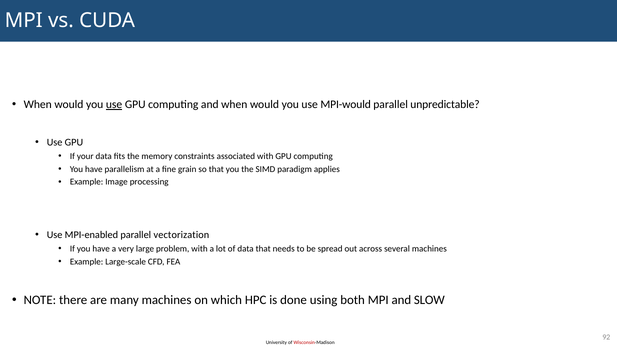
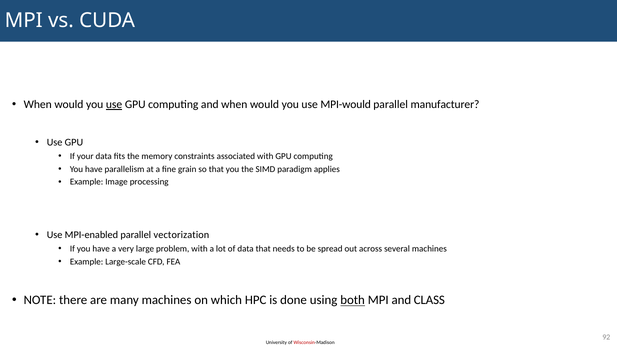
unpredictable: unpredictable -> manufacturer (445, 104)
both underline: none -> present (353, 300)
SLOW: SLOW -> CLASS (429, 300)
